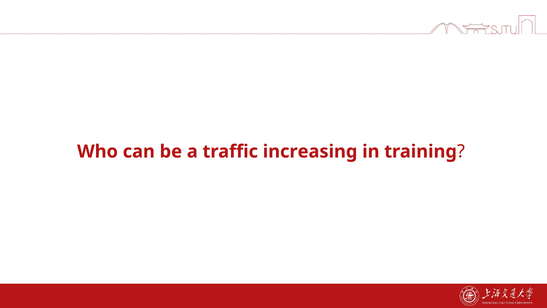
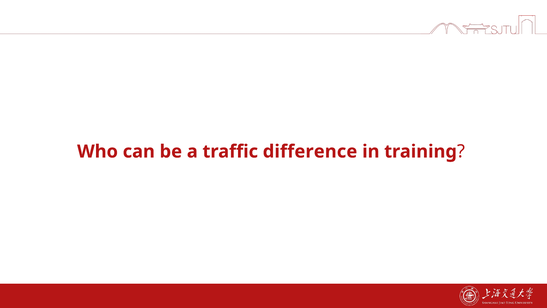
increasing: increasing -> difference (310, 151)
